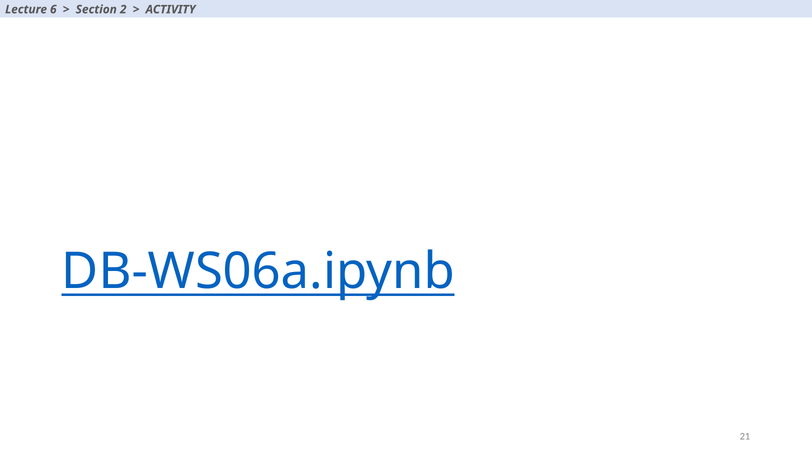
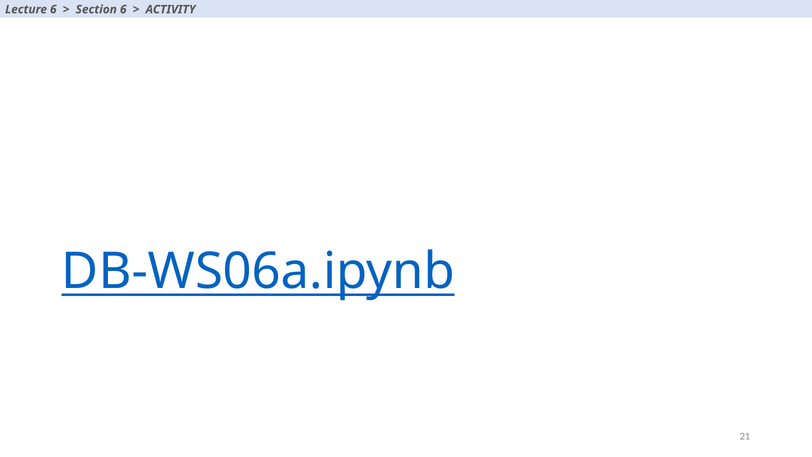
Section 2: 2 -> 6 (123, 9)
